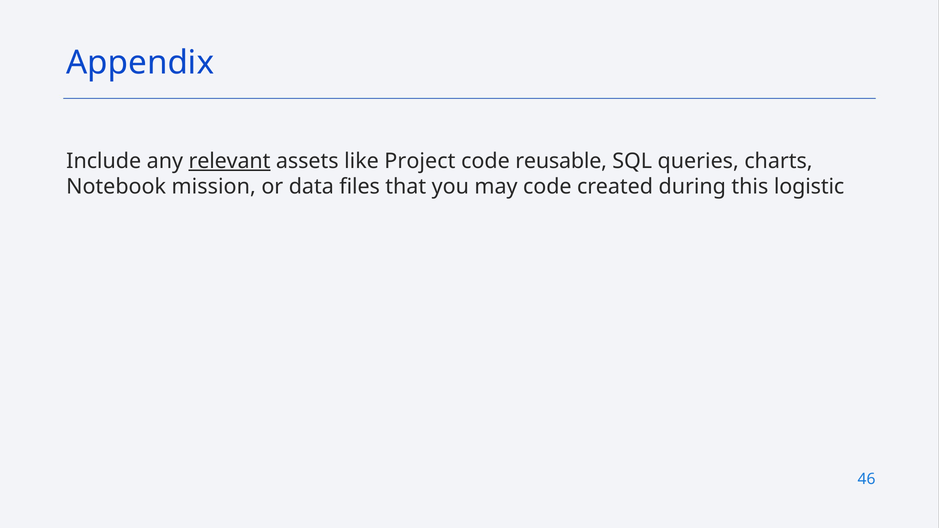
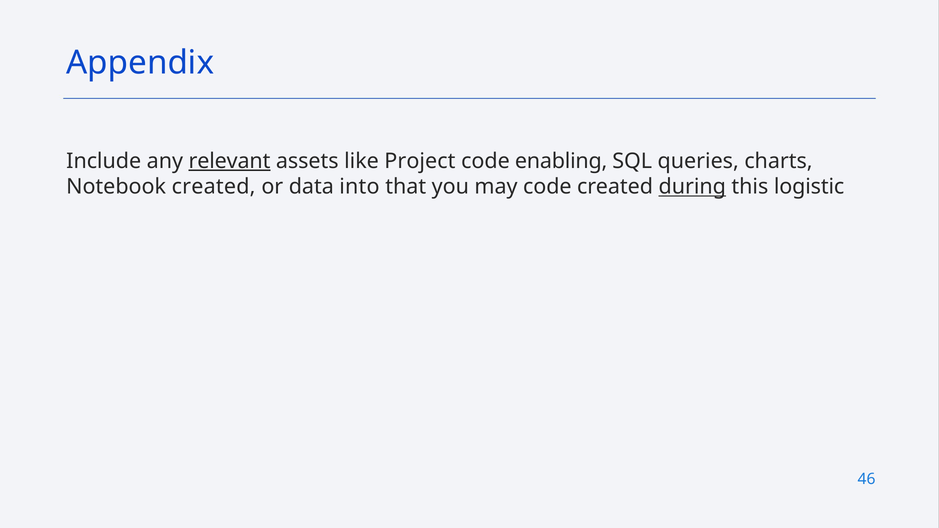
reusable: reusable -> enabling (561, 161)
Notebook mission: mission -> created (214, 187)
files: files -> into (359, 187)
during underline: none -> present (692, 187)
